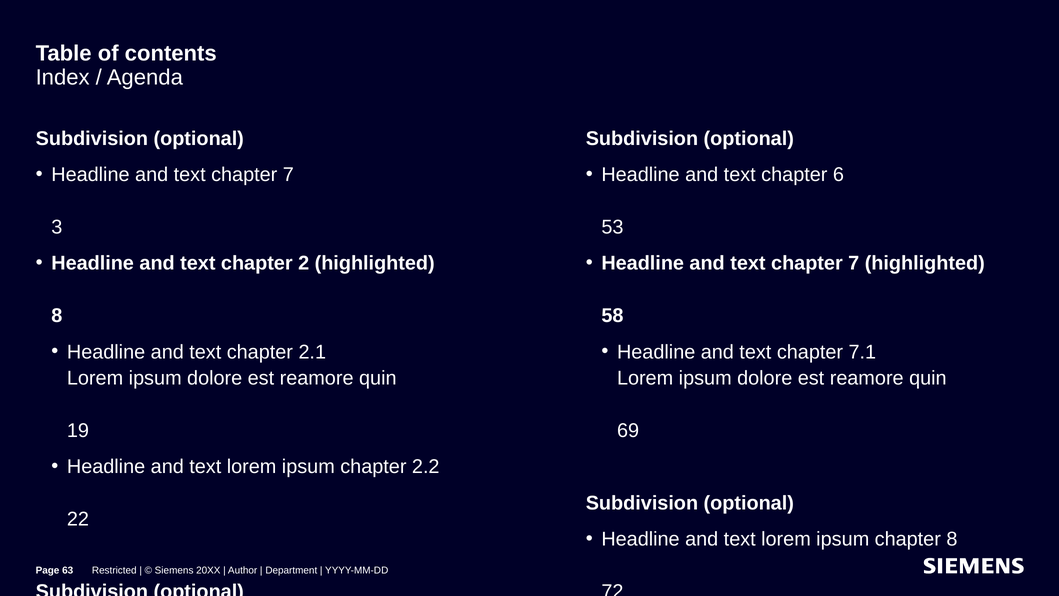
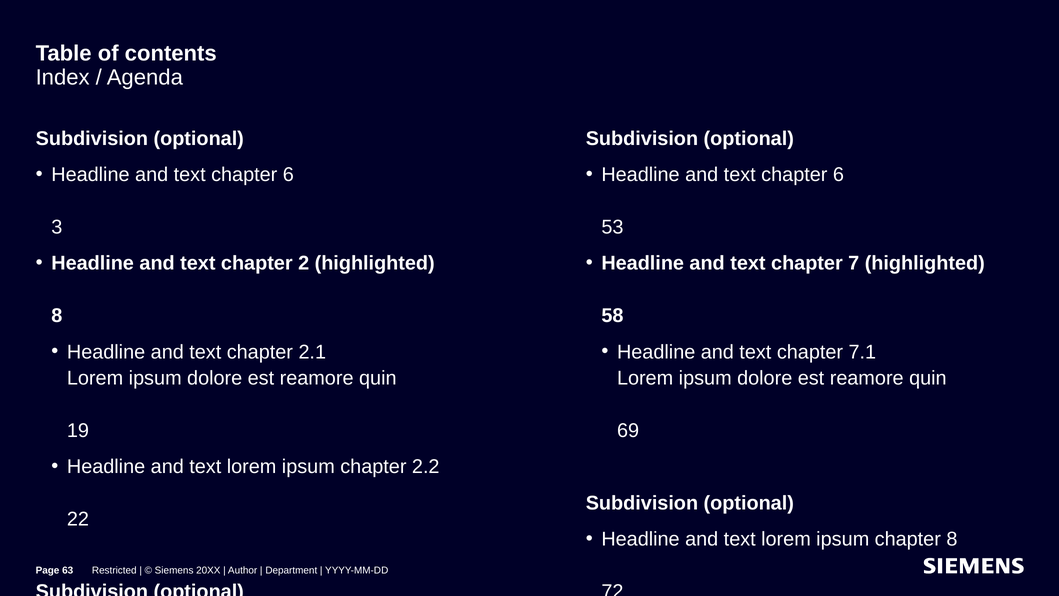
7: 7 -> 6 (288, 175)
